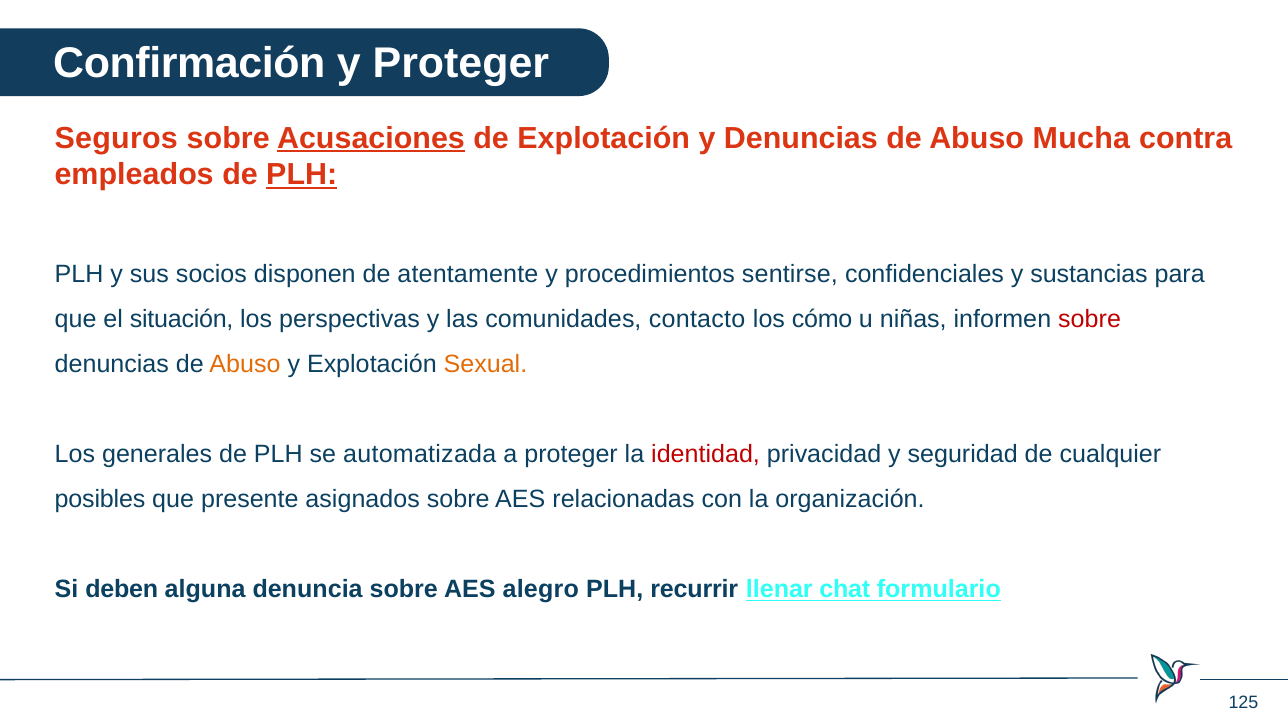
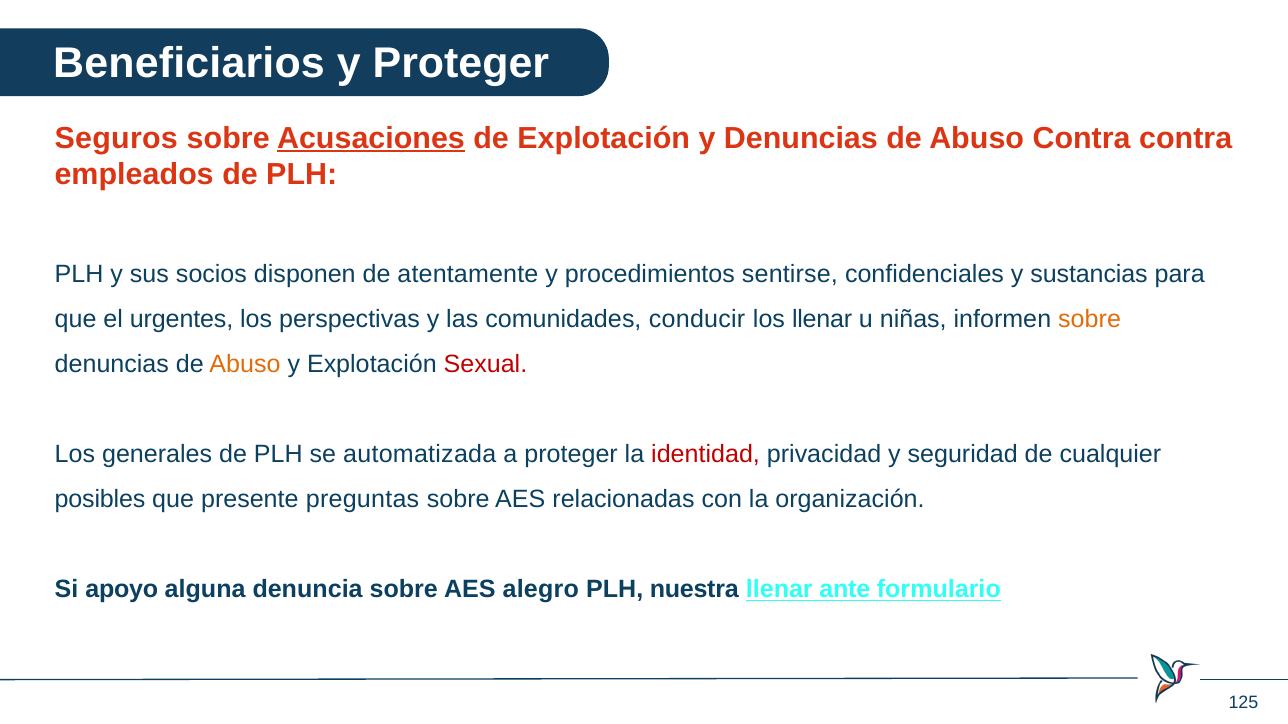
Confirmación: Confirmación -> Beneficiarios (189, 63)
Abuso Mucha: Mucha -> Contra (1082, 138)
PLH underline: present -> none (302, 175)
situación: situación -> urgentes (182, 319)
contacto: contacto -> conducir (697, 319)
los cómo: cómo -> llenar (822, 319)
sobre colour: red -> orange (1090, 319)
Sexual colour: orange -> red (485, 364)
asignados: asignados -> preguntas (363, 499)
deben: deben -> apoyo (122, 590)
recurrir: recurrir -> nuestra (694, 590)
chat: chat -> ante (845, 590)
